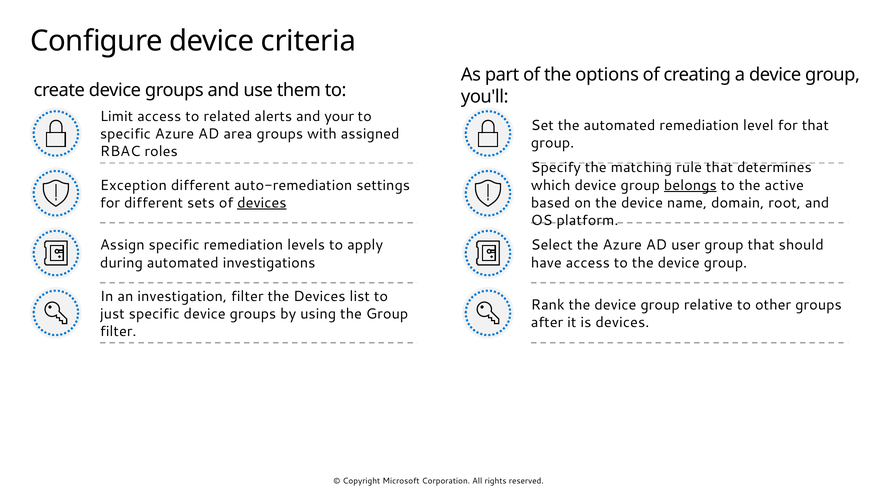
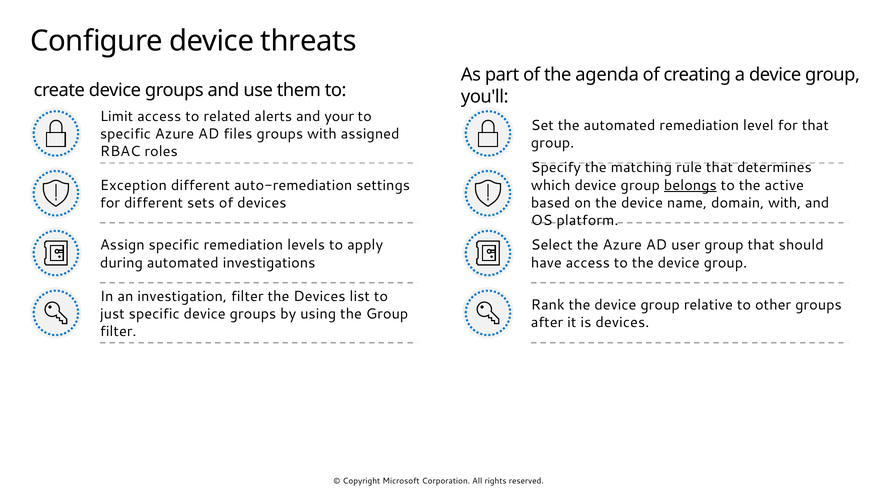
criteria: criteria -> threats (308, 41)
options: options -> agenda (607, 75)
area: area -> files (238, 134)
devices underline: present -> none (262, 202)
domain root: root -> with (785, 202)
